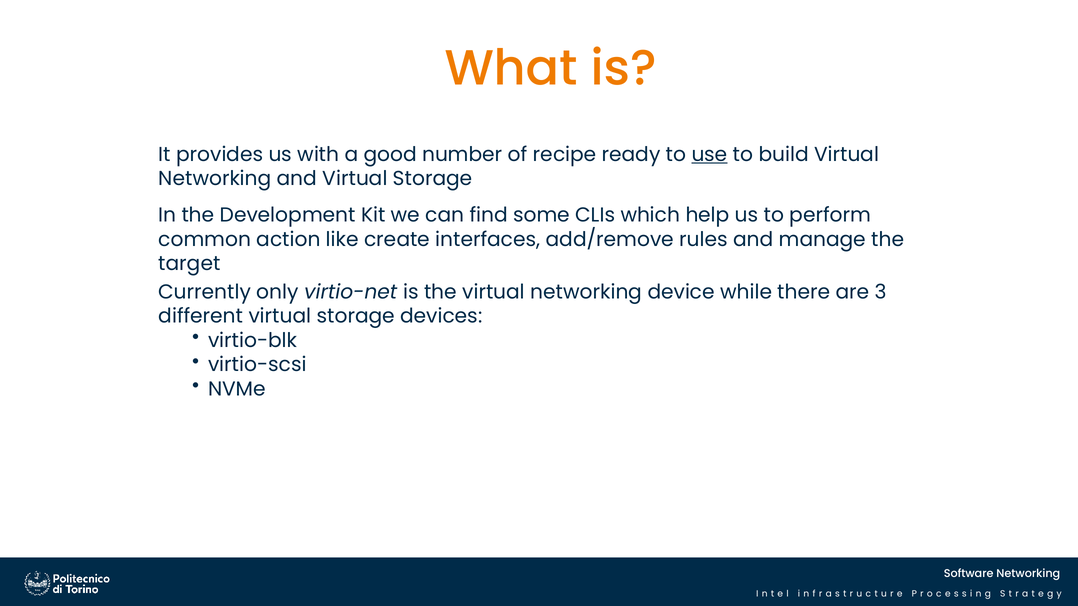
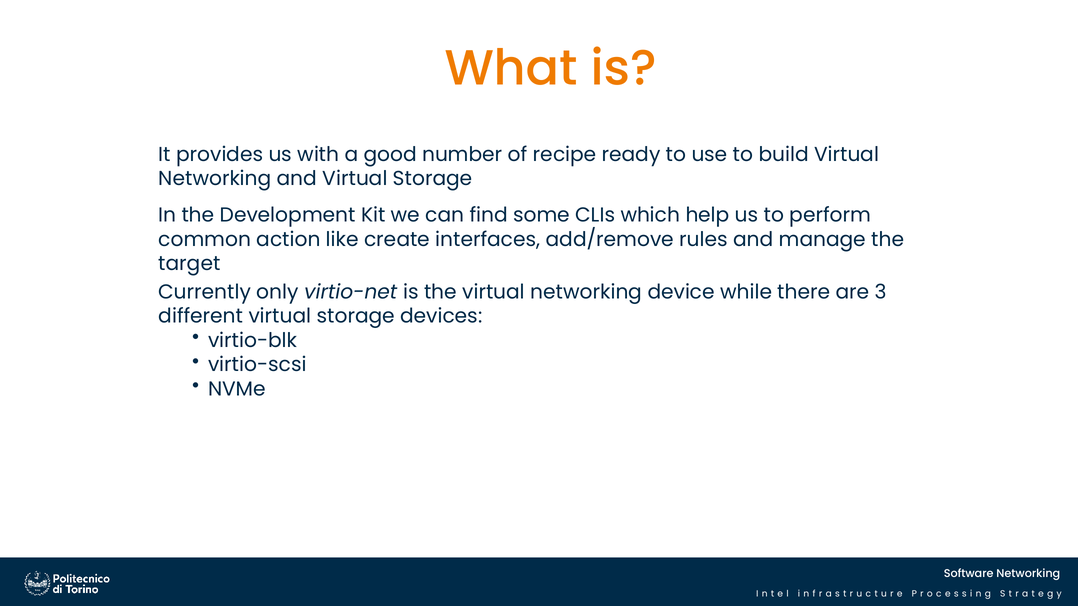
use underline: present -> none (710, 154)
